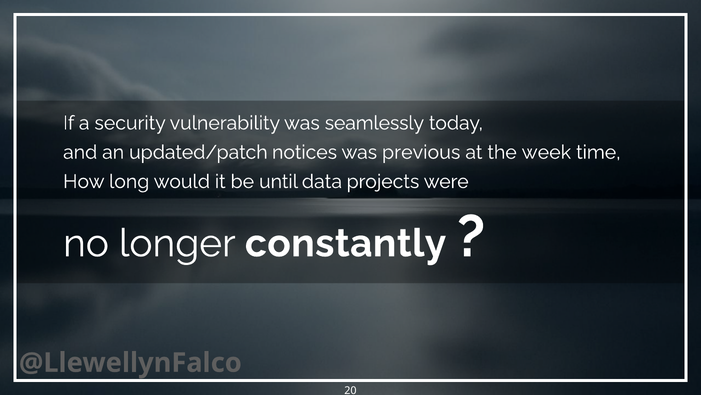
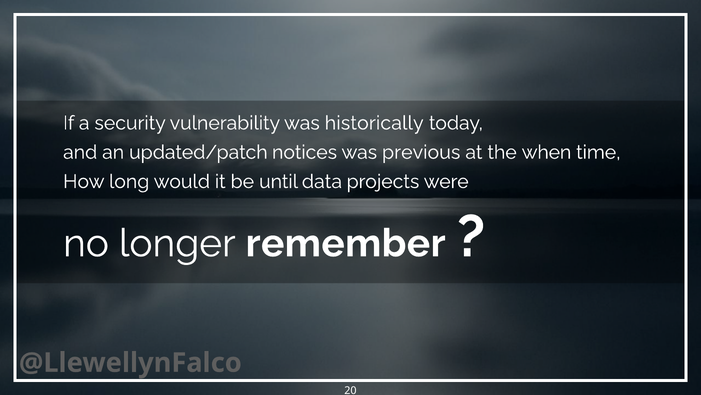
seamlessly: seamlessly -> historically (374, 123)
week: week -> when (547, 152)
constantly: constantly -> remember (346, 243)
